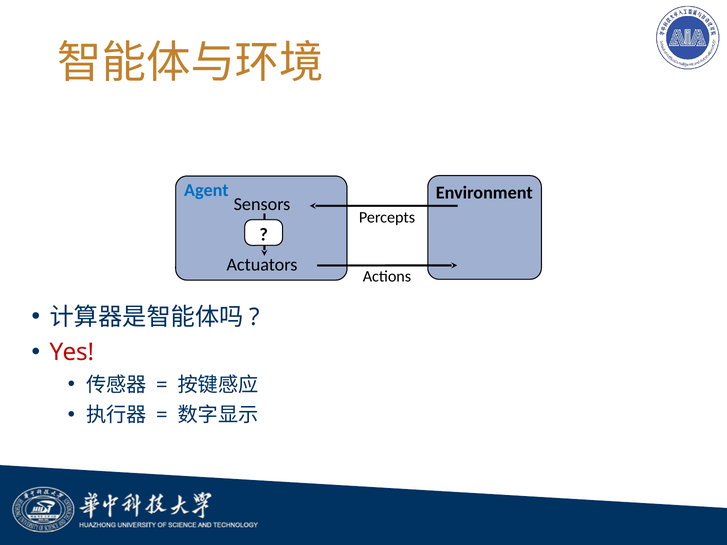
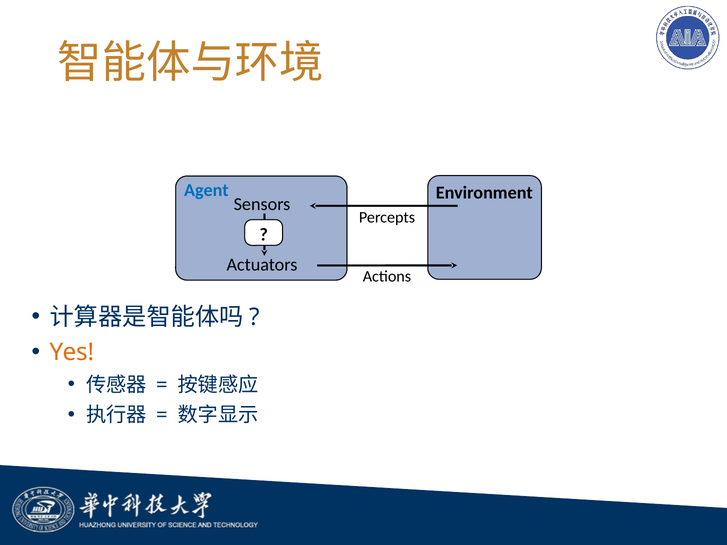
Yes colour: red -> orange (72, 353)
